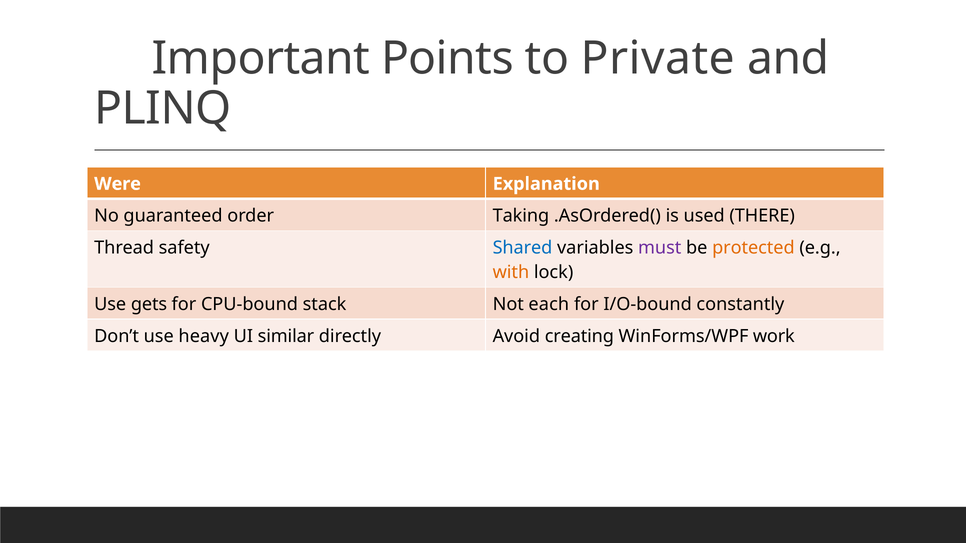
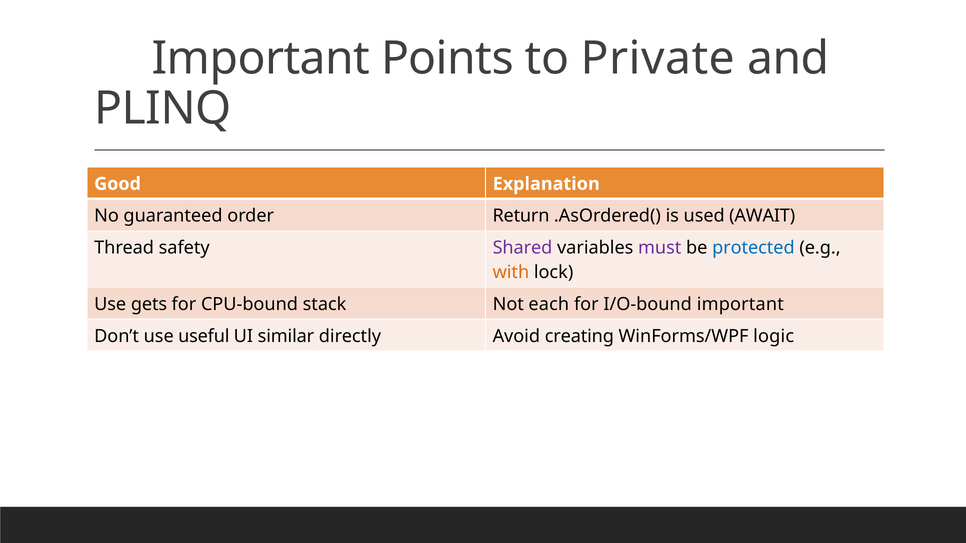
Were: Were -> Good (118, 184)
Taking: Taking -> Return (521, 216)
THERE: THERE -> AWAIT (762, 216)
Shared colour: blue -> purple (522, 248)
protected colour: orange -> blue (753, 248)
I/O-bound constantly: constantly -> important (740, 304)
heavy: heavy -> useful (204, 336)
work: work -> logic (774, 336)
